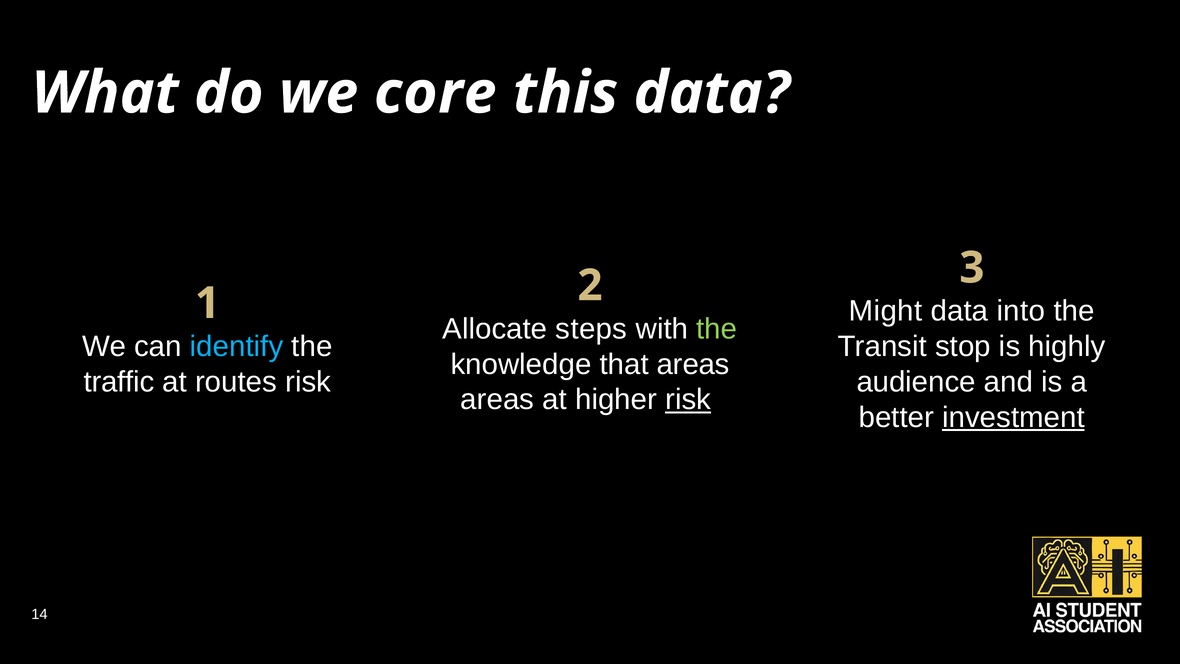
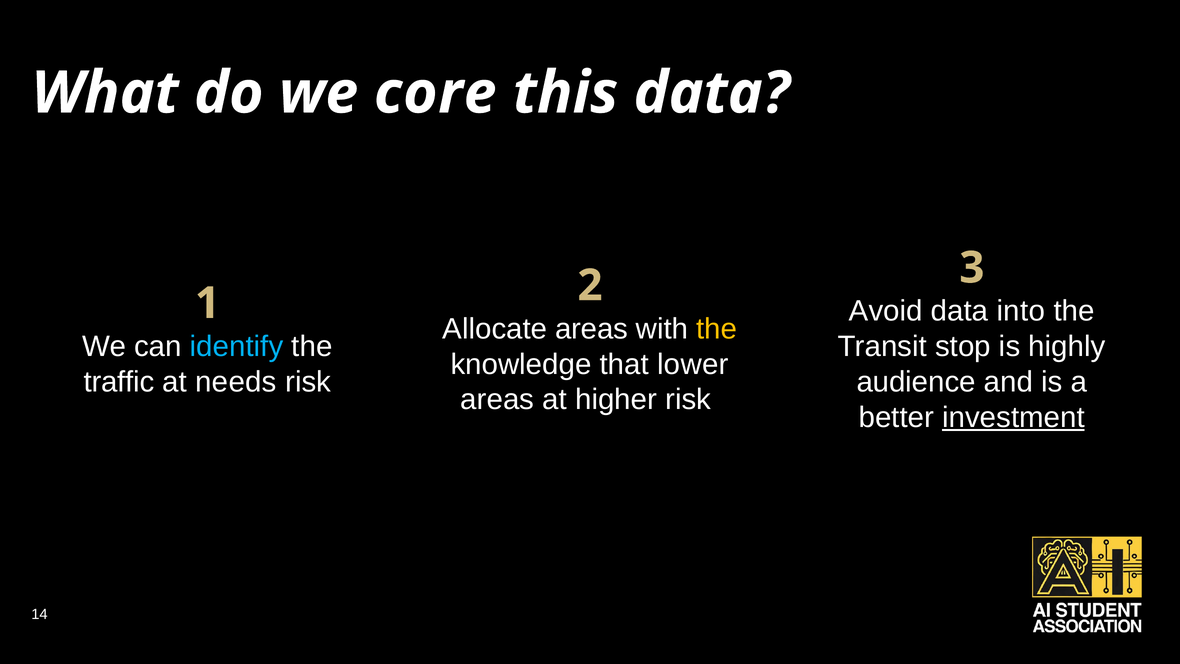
Might: Might -> Avoid (886, 311)
Allocate steps: steps -> areas (592, 329)
the colour: light green -> yellow (717, 329)
that areas: areas -> lower (693, 364)
routes: routes -> needs (236, 382)
risk underline: present -> none (688, 400)
